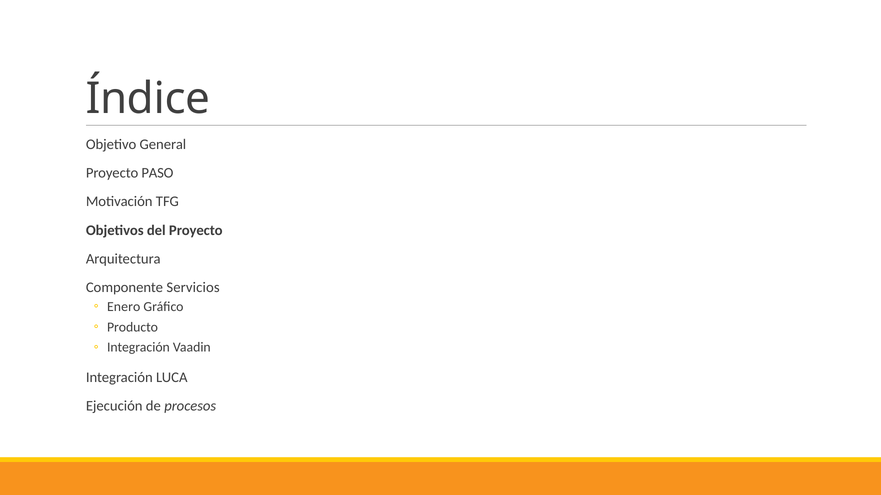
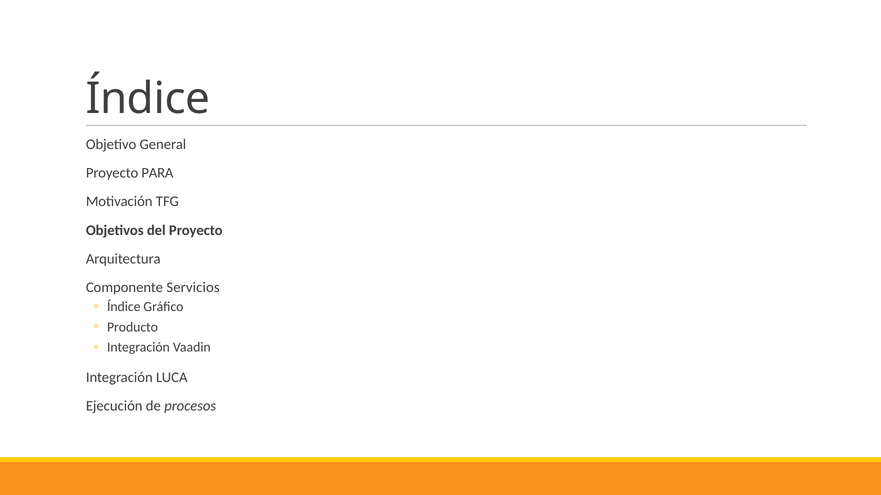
PASO: PASO -> PARA (157, 173)
Enero: Enero -> Índice (124, 307)
